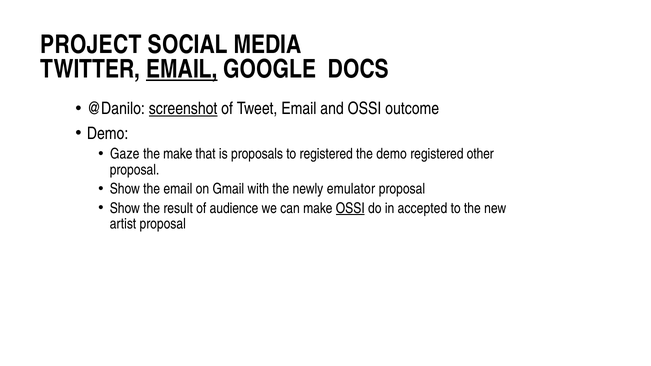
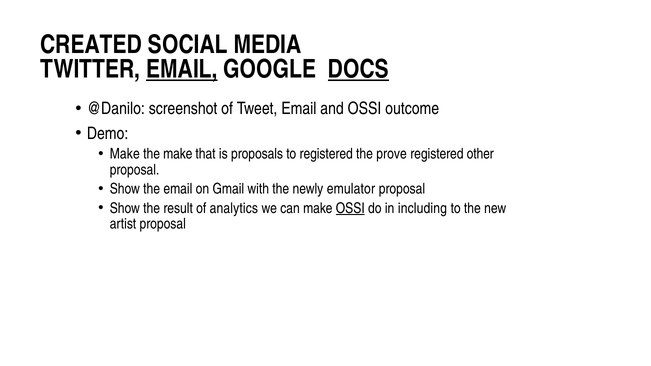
PROJECT: PROJECT -> CREATED (91, 45)
DOCS underline: none -> present (358, 69)
screenshot underline: present -> none (183, 109)
Gaze: Gaze -> Make (125, 154)
the demo: demo -> prove (392, 154)
audience: audience -> analytics (234, 208)
accepted: accepted -> including (422, 208)
